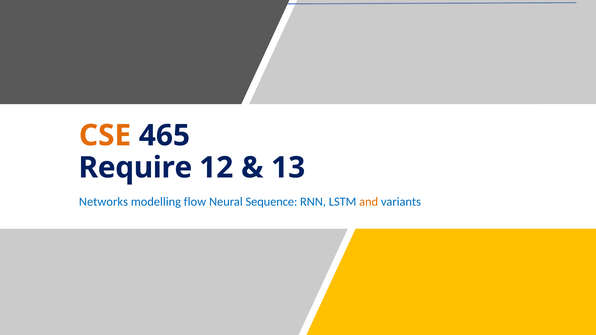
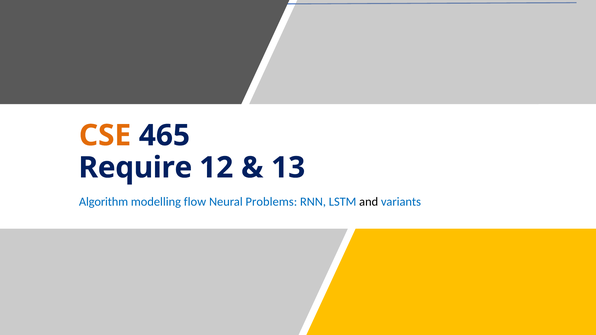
Networks: Networks -> Algorithm (104, 202)
Sequence: Sequence -> Problems (271, 202)
and colour: orange -> black (369, 202)
